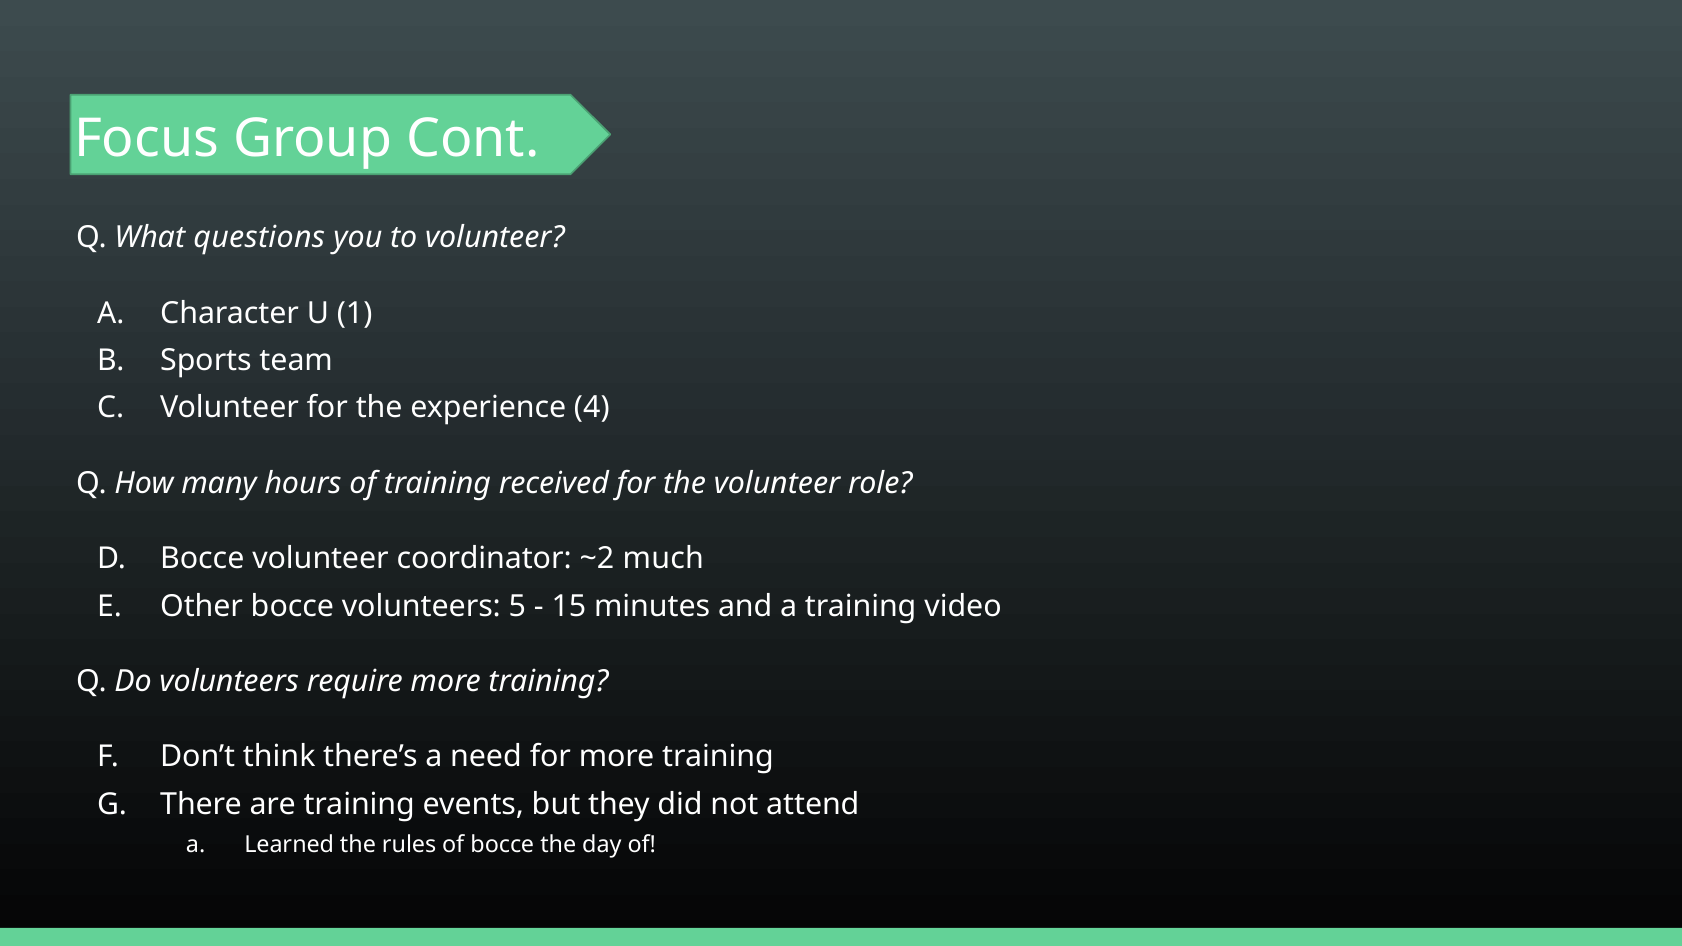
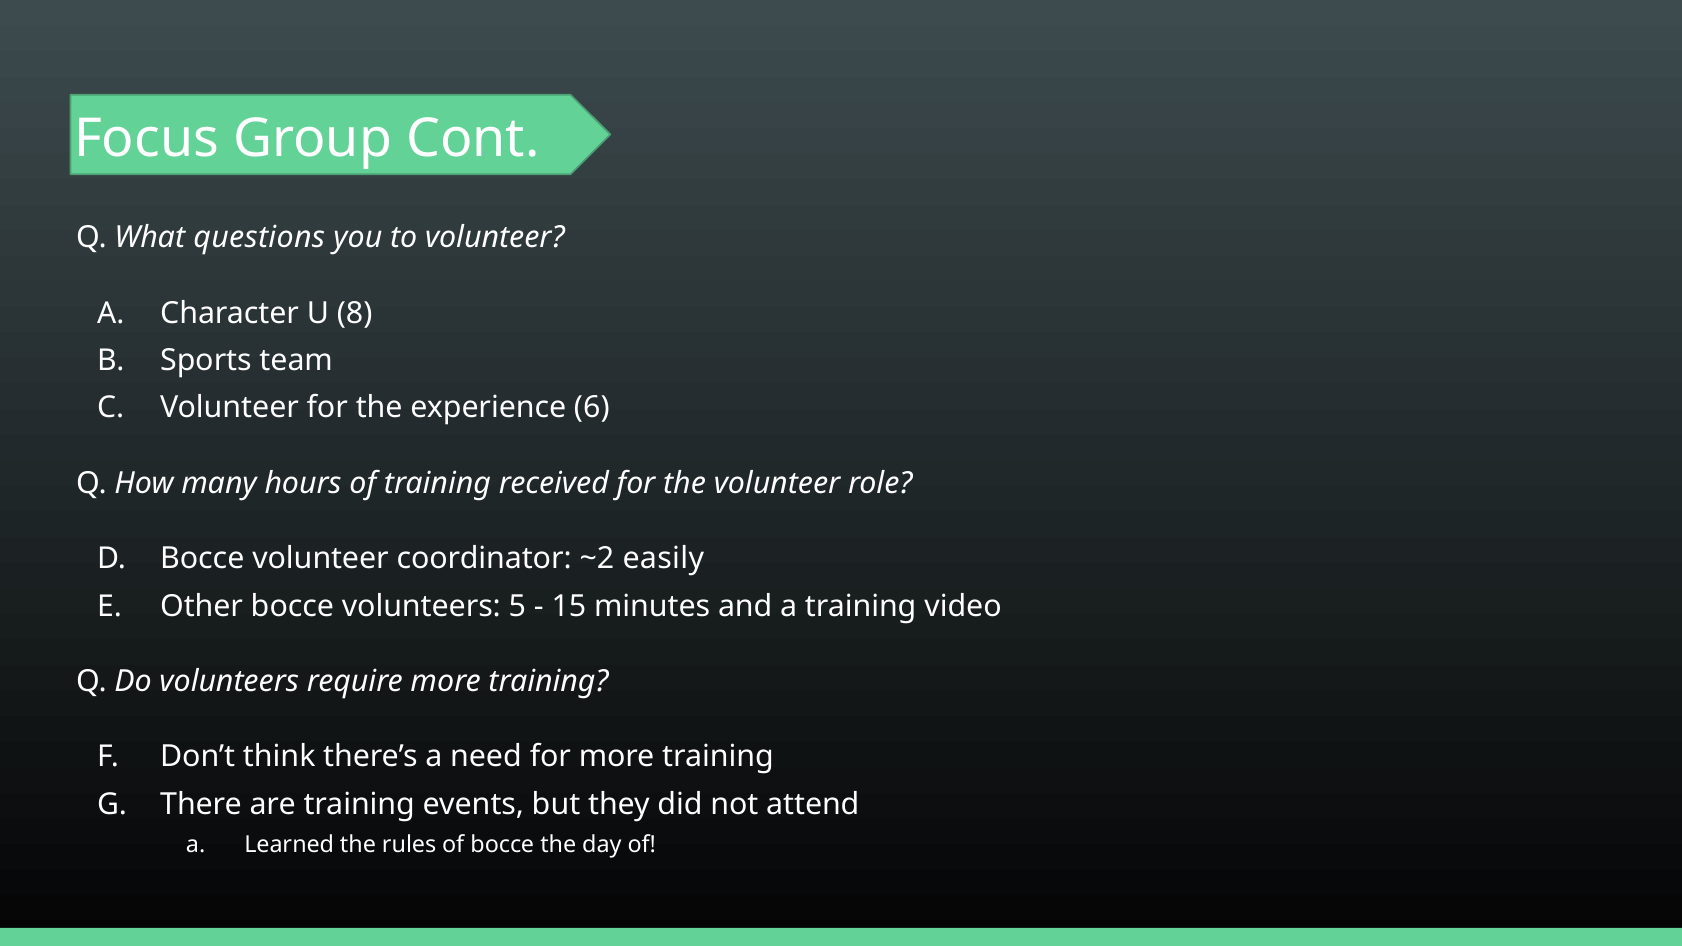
1: 1 -> 8 (355, 313)
4: 4 -> 6 (592, 408)
much: much -> easily (663, 559)
